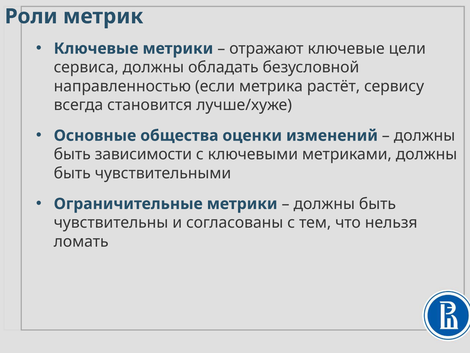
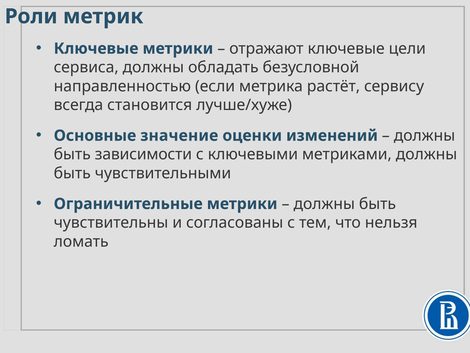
общества: общества -> значение (179, 135)
